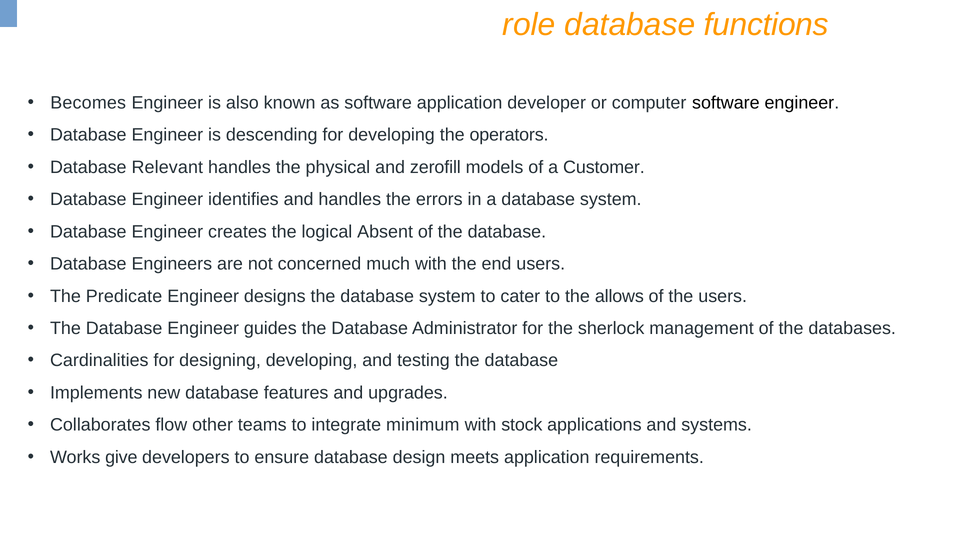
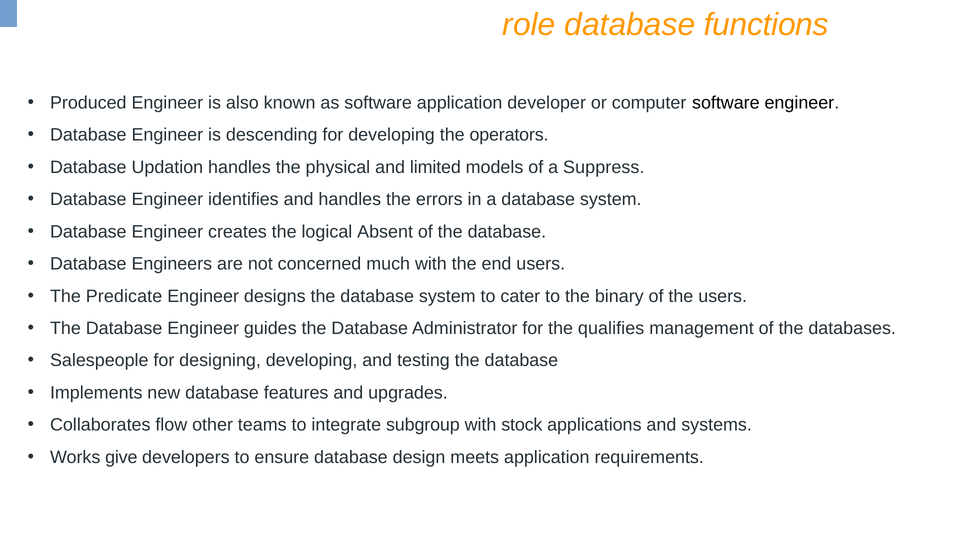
Becomes: Becomes -> Produced (88, 103)
Relevant: Relevant -> Updation (167, 167)
zerofill: zerofill -> limited (435, 167)
Customer: Customer -> Suppress (604, 167)
allows: allows -> binary (619, 296)
sherlock: sherlock -> qualifies (611, 328)
Cardinalities: Cardinalities -> Salespeople (99, 361)
minimum: minimum -> subgroup (423, 425)
